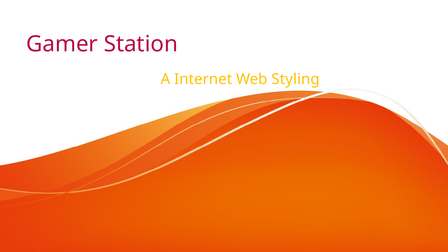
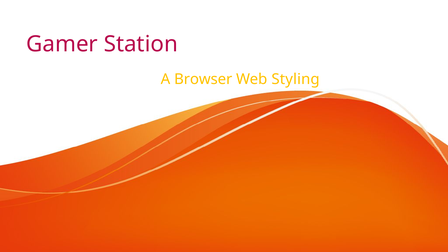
Internet: Internet -> Browser (203, 79)
